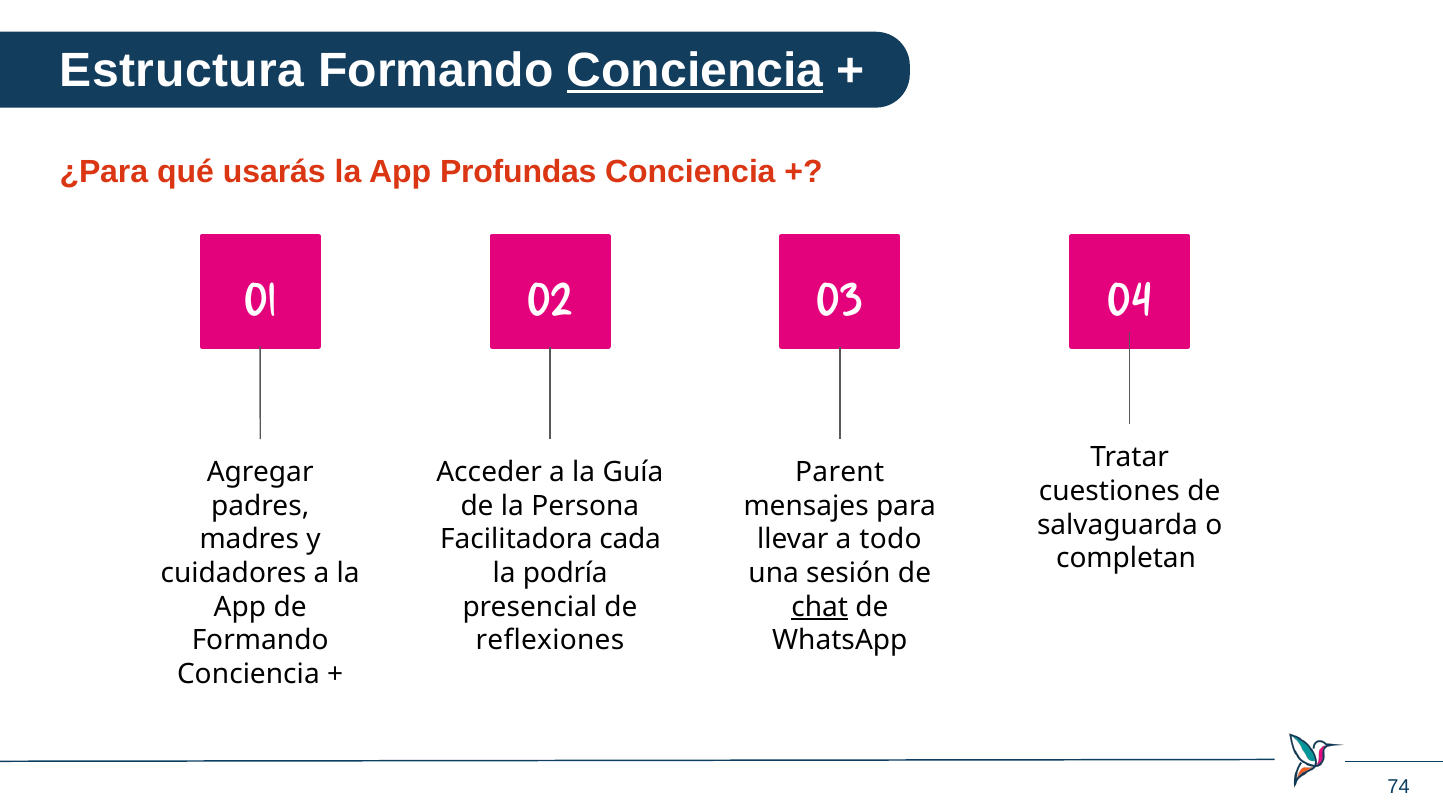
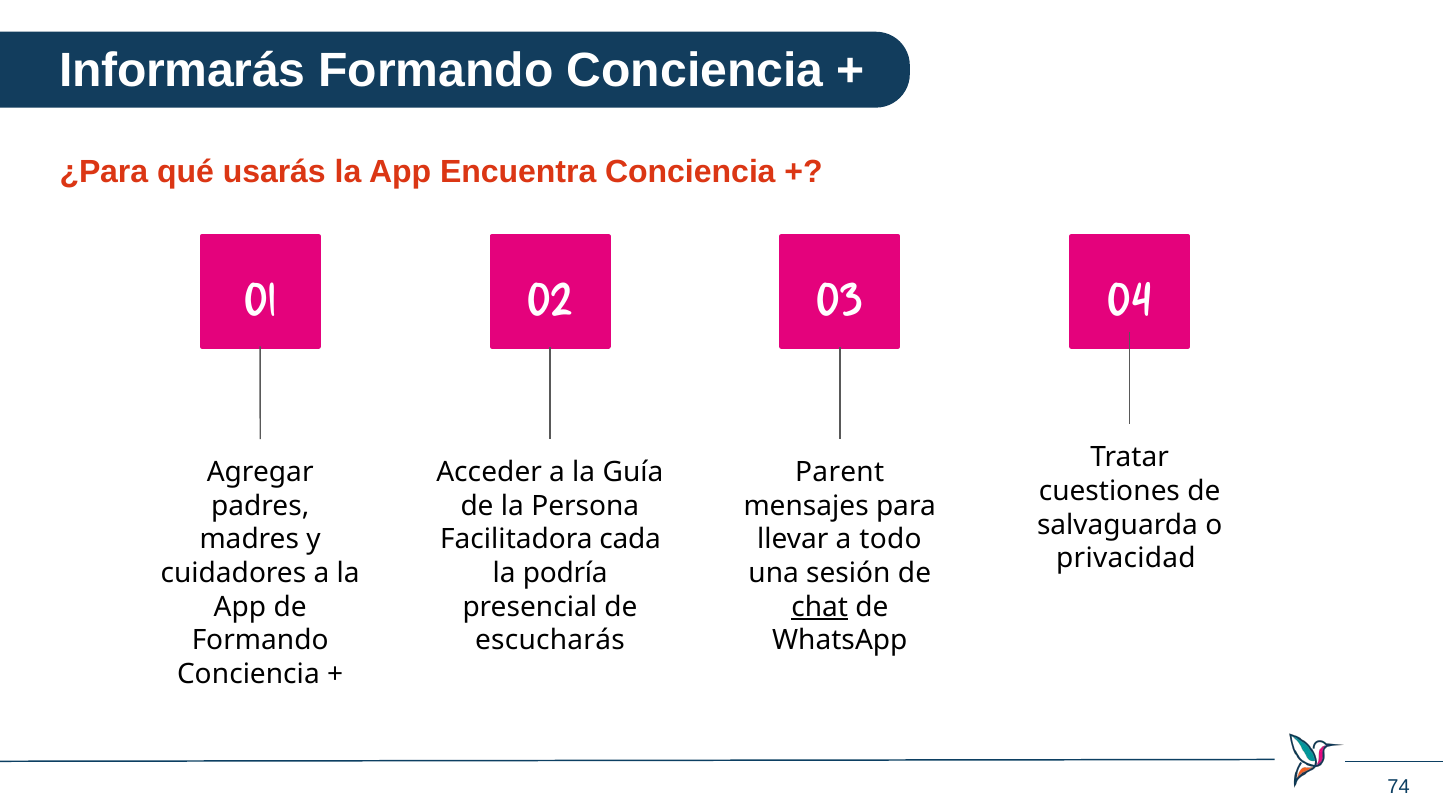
Estructura: Estructura -> Informarás (183, 71)
Conciencia underline: present -> none (695, 71)
Profundas: Profundas -> Encuentra (518, 172)
completan: completan -> privacidad (1126, 559)
reflexiones: reflexiones -> escucharás (550, 641)
